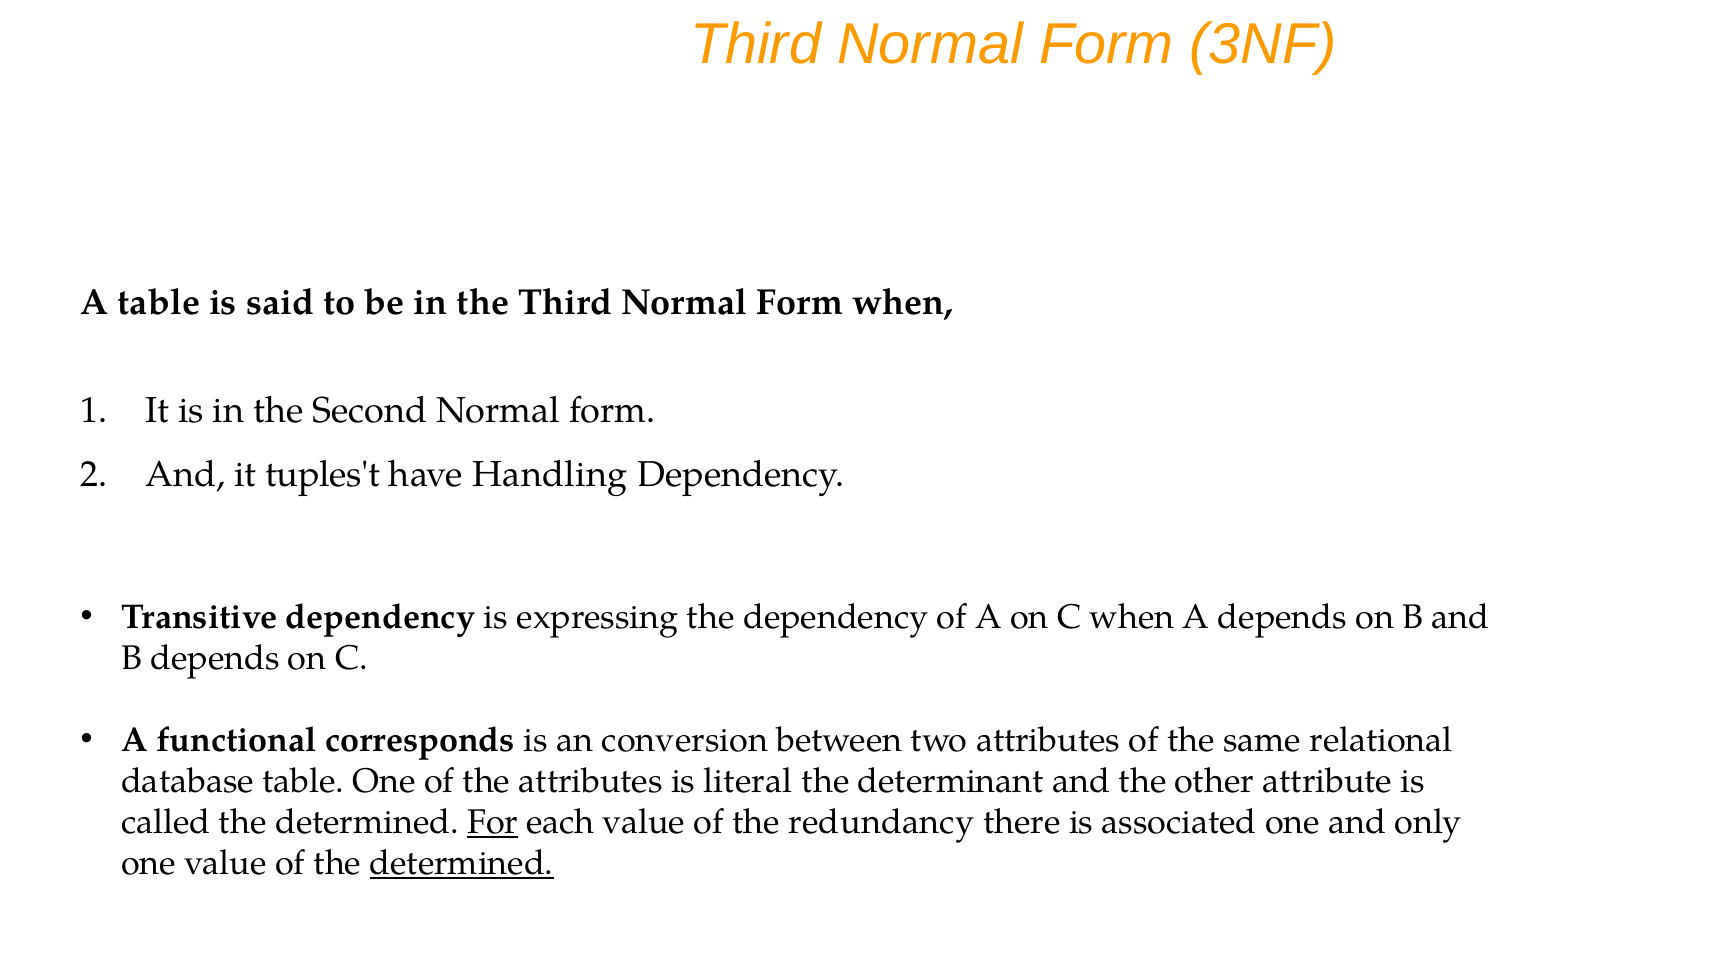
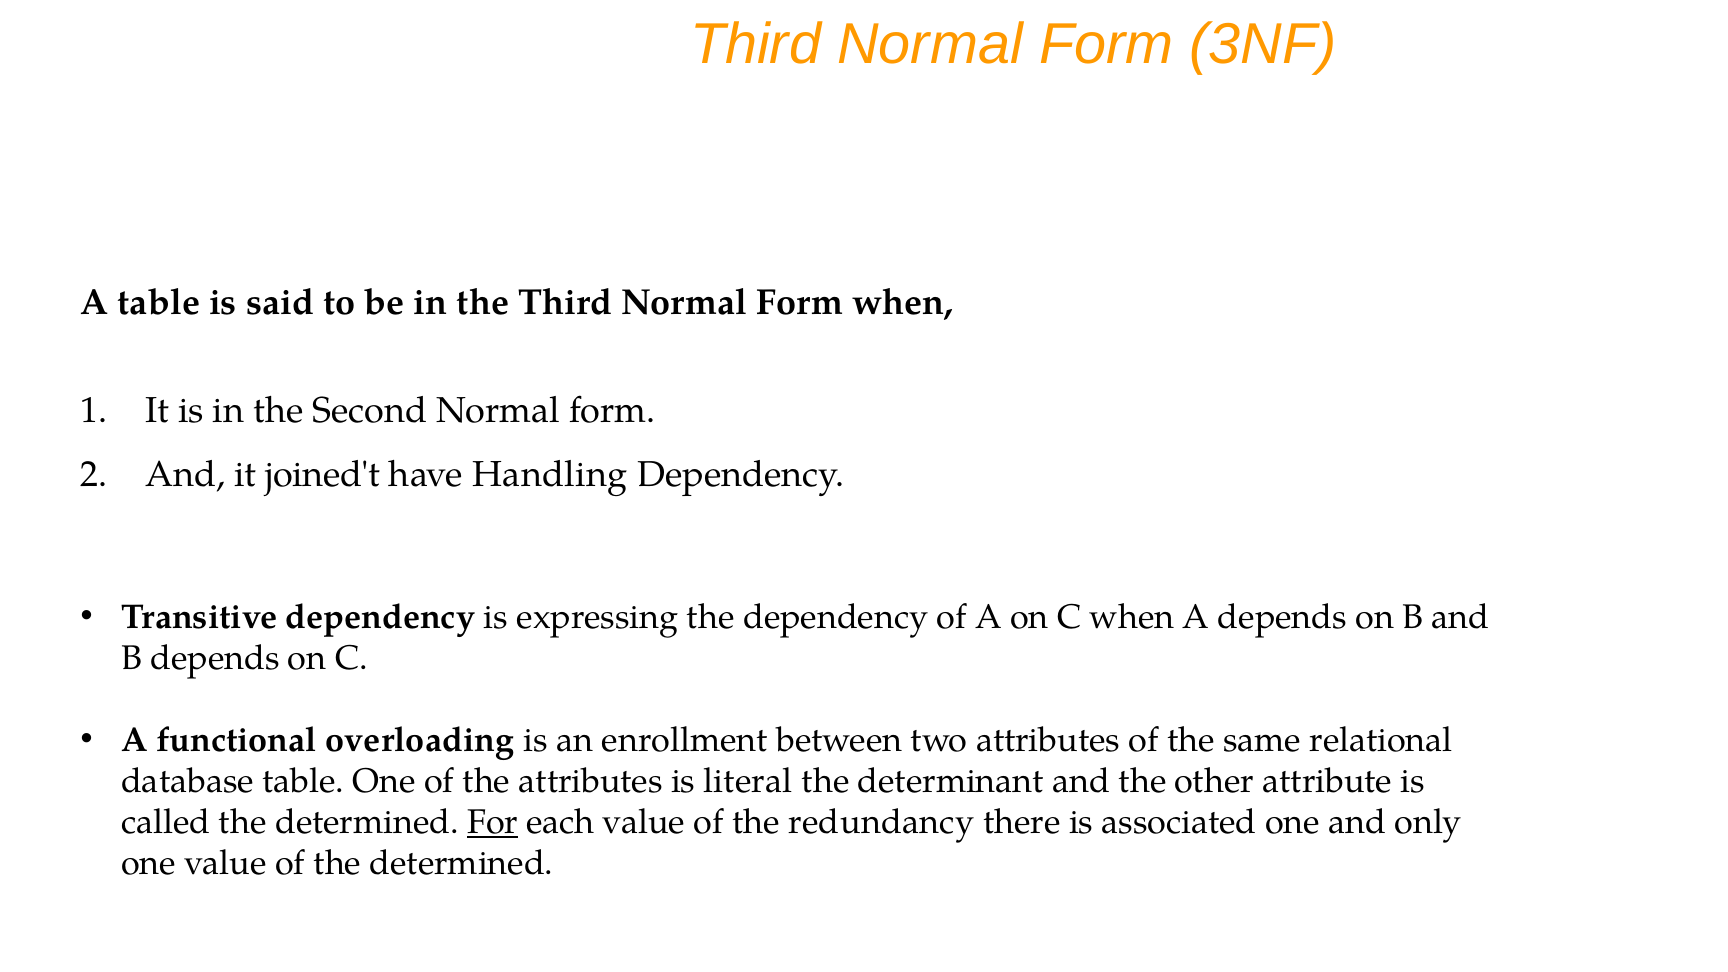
tuples't: tuples't -> joined't (323, 475)
corresponds: corresponds -> overloading (420, 740)
conversion: conversion -> enrollment (685, 740)
determined underline: present -> none (462, 863)
